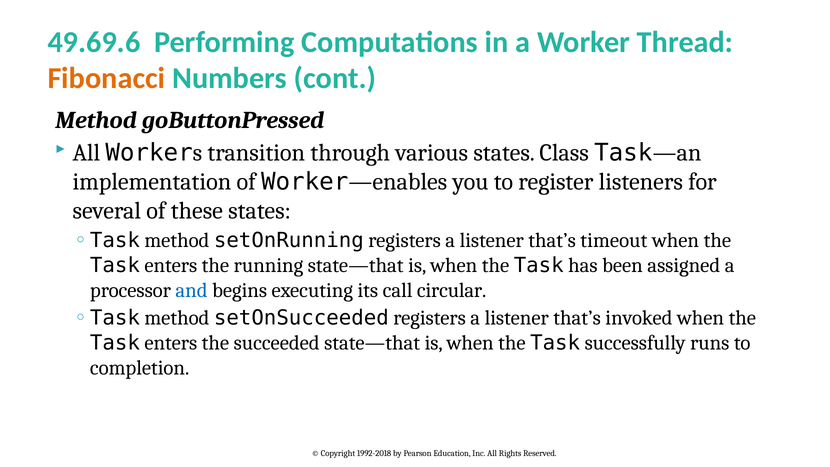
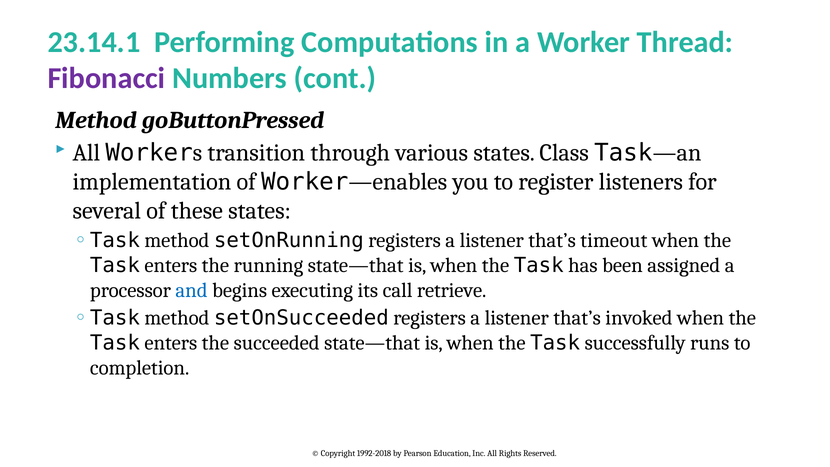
49.69.6: 49.69.6 -> 23.14.1 (94, 42)
Fibonacci colour: orange -> purple (106, 78)
circular: circular -> retrieve (452, 290)
